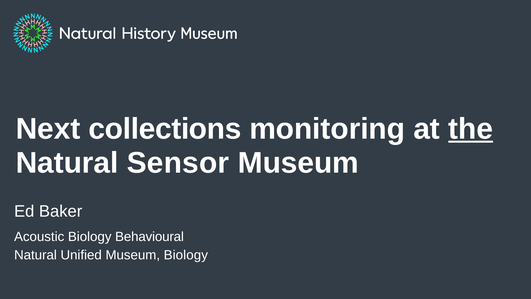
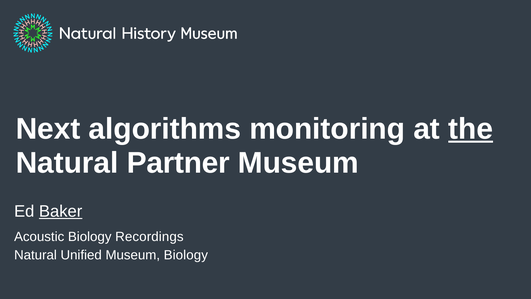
collections: collections -> algorithms (165, 129)
Sensor: Sensor -> Partner (178, 163)
Baker underline: none -> present (61, 211)
Behavioural: Behavioural -> Recordings (149, 237)
